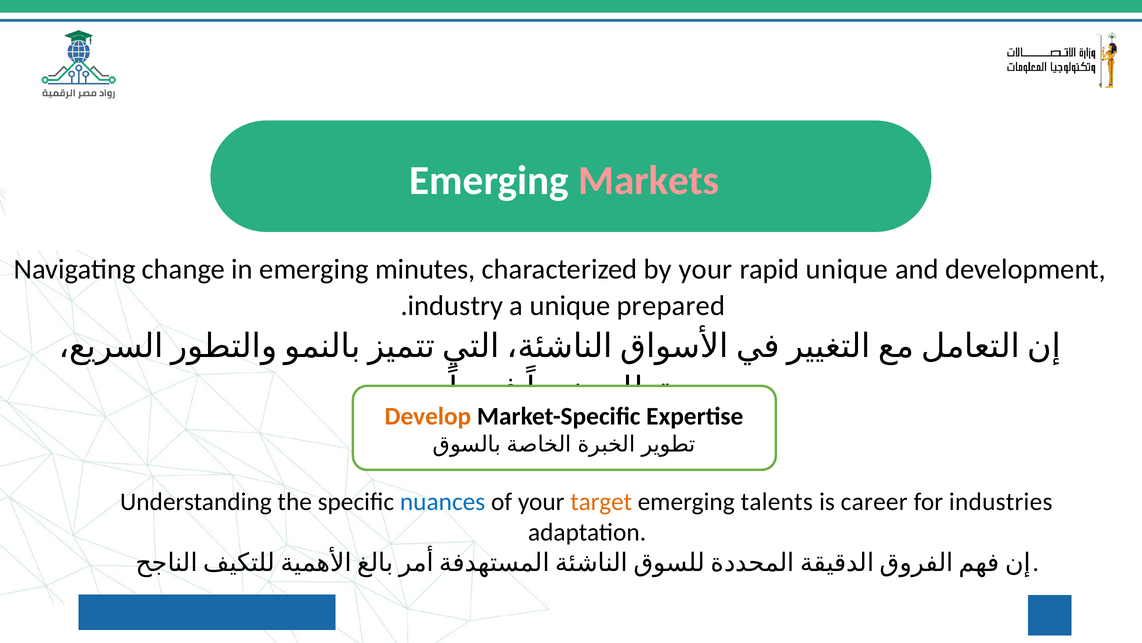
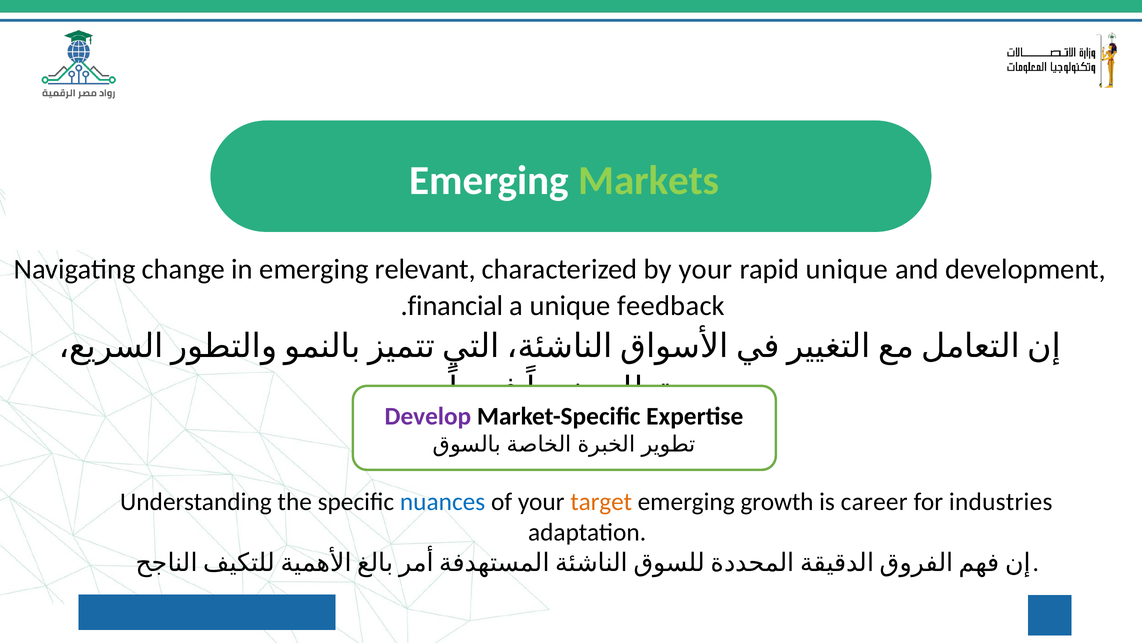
Markets colour: pink -> light green (649, 181)
minutes: minutes -> relevant (425, 269)
industry: industry -> financial (456, 306)
prepared: prepared -> feedback (671, 306)
Develop colour: orange -> purple (428, 416)
talents: talents -> growth (777, 501)
